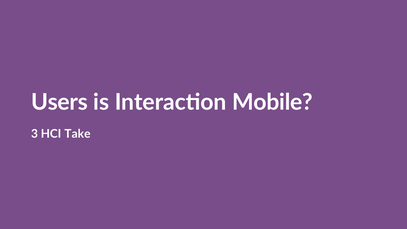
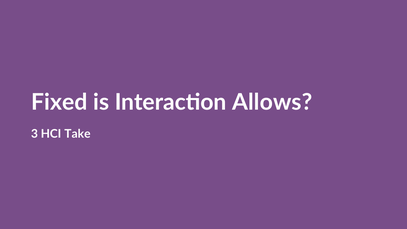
Users: Users -> Fixed (59, 102)
Mobile: Mobile -> Allows (272, 102)
